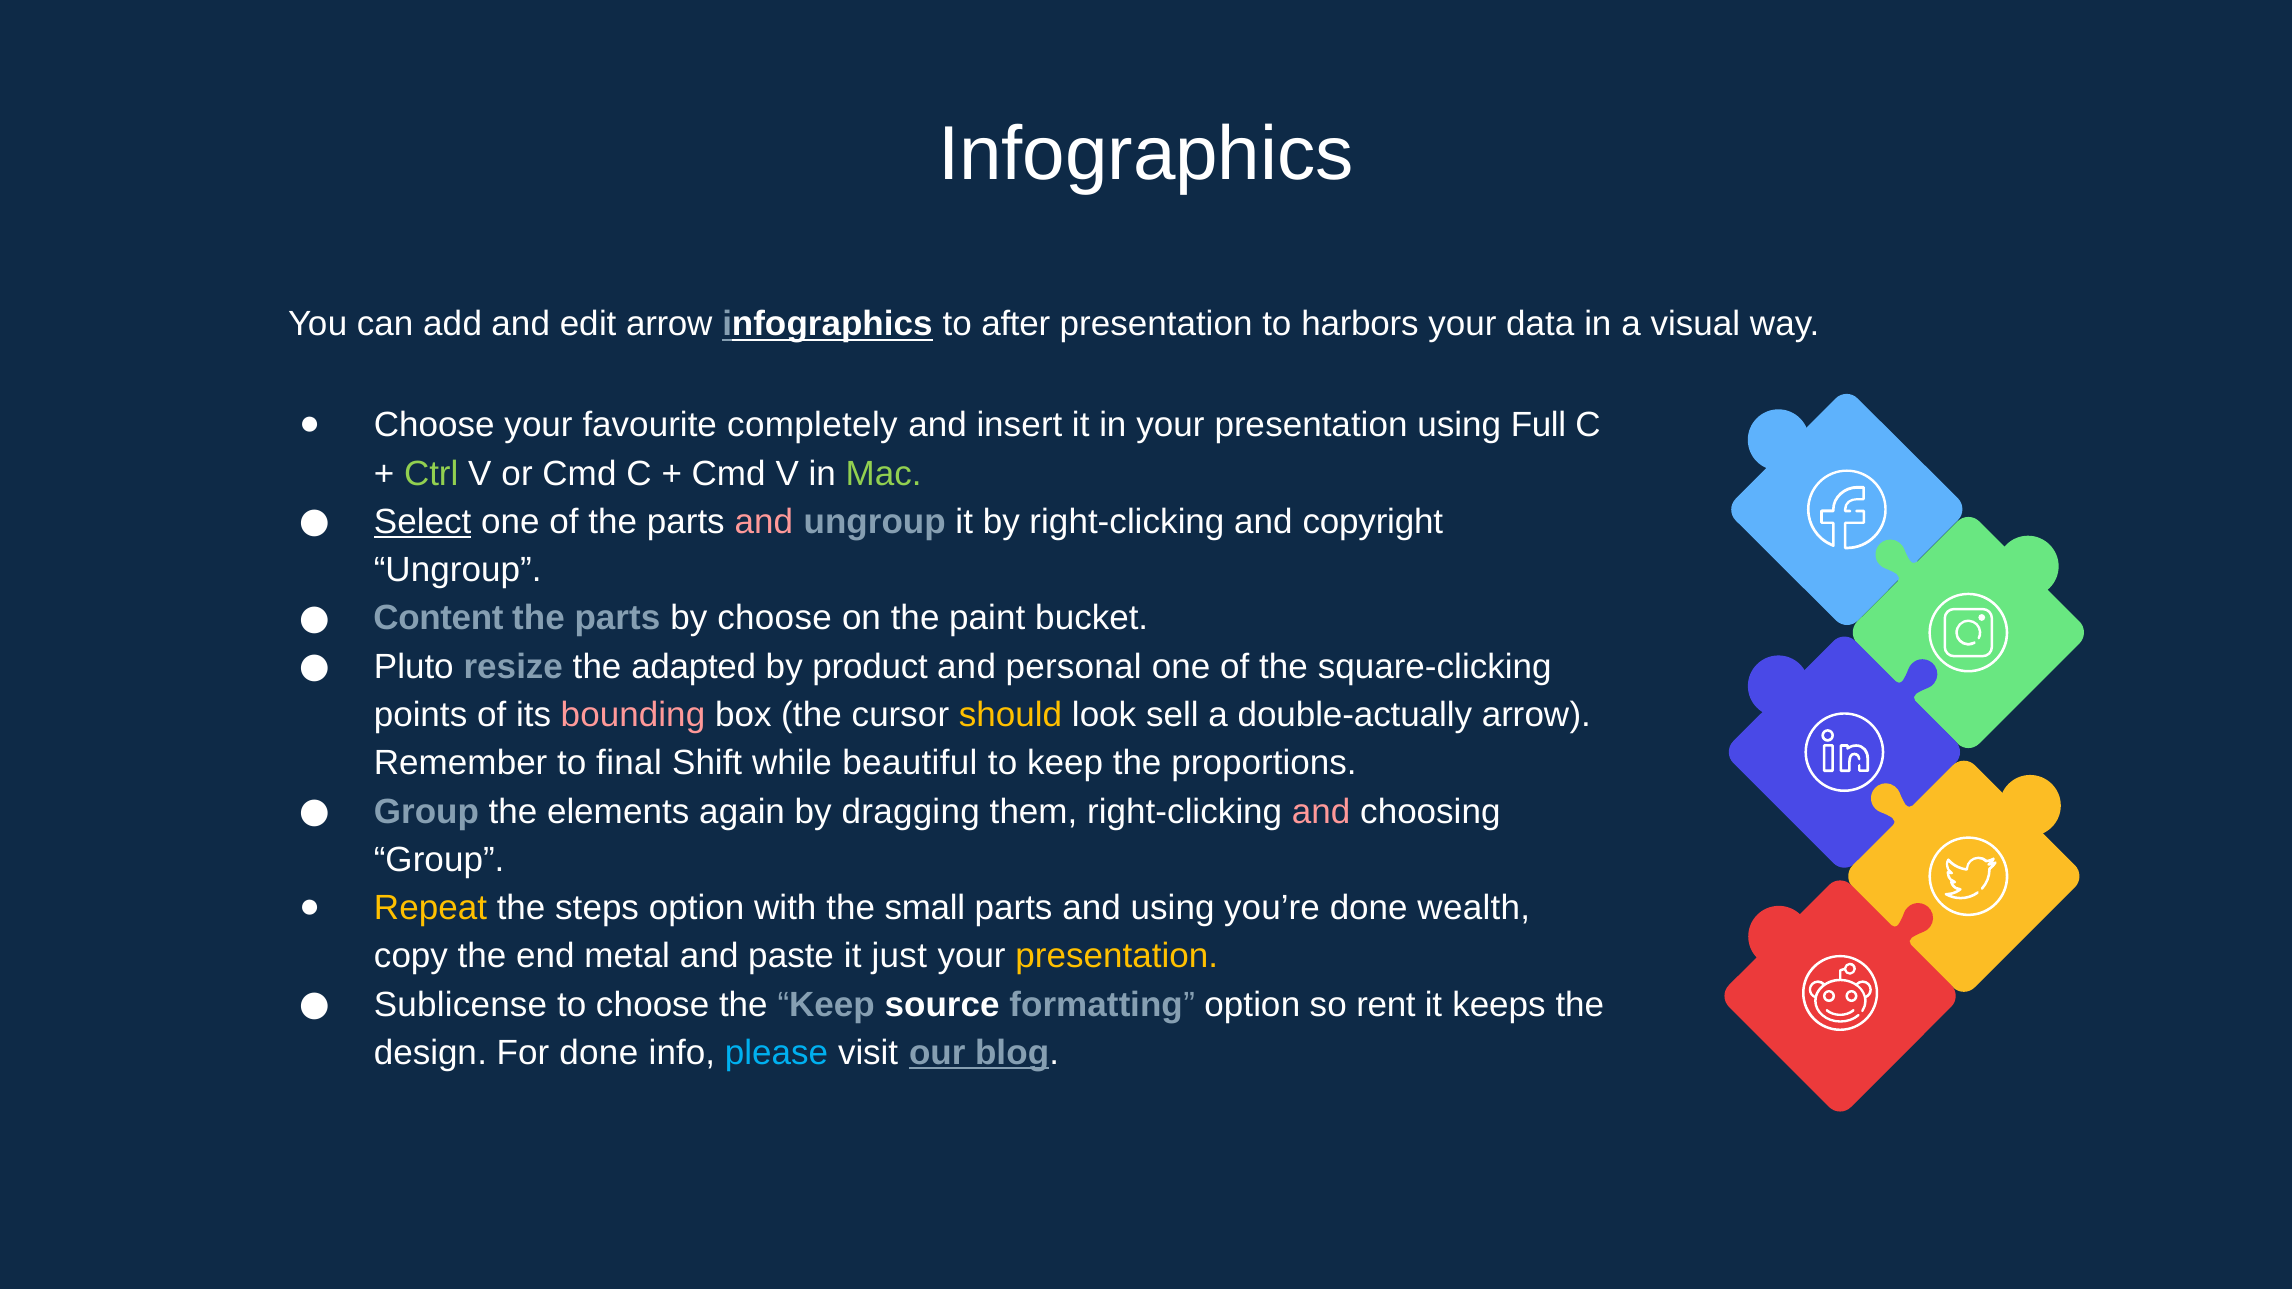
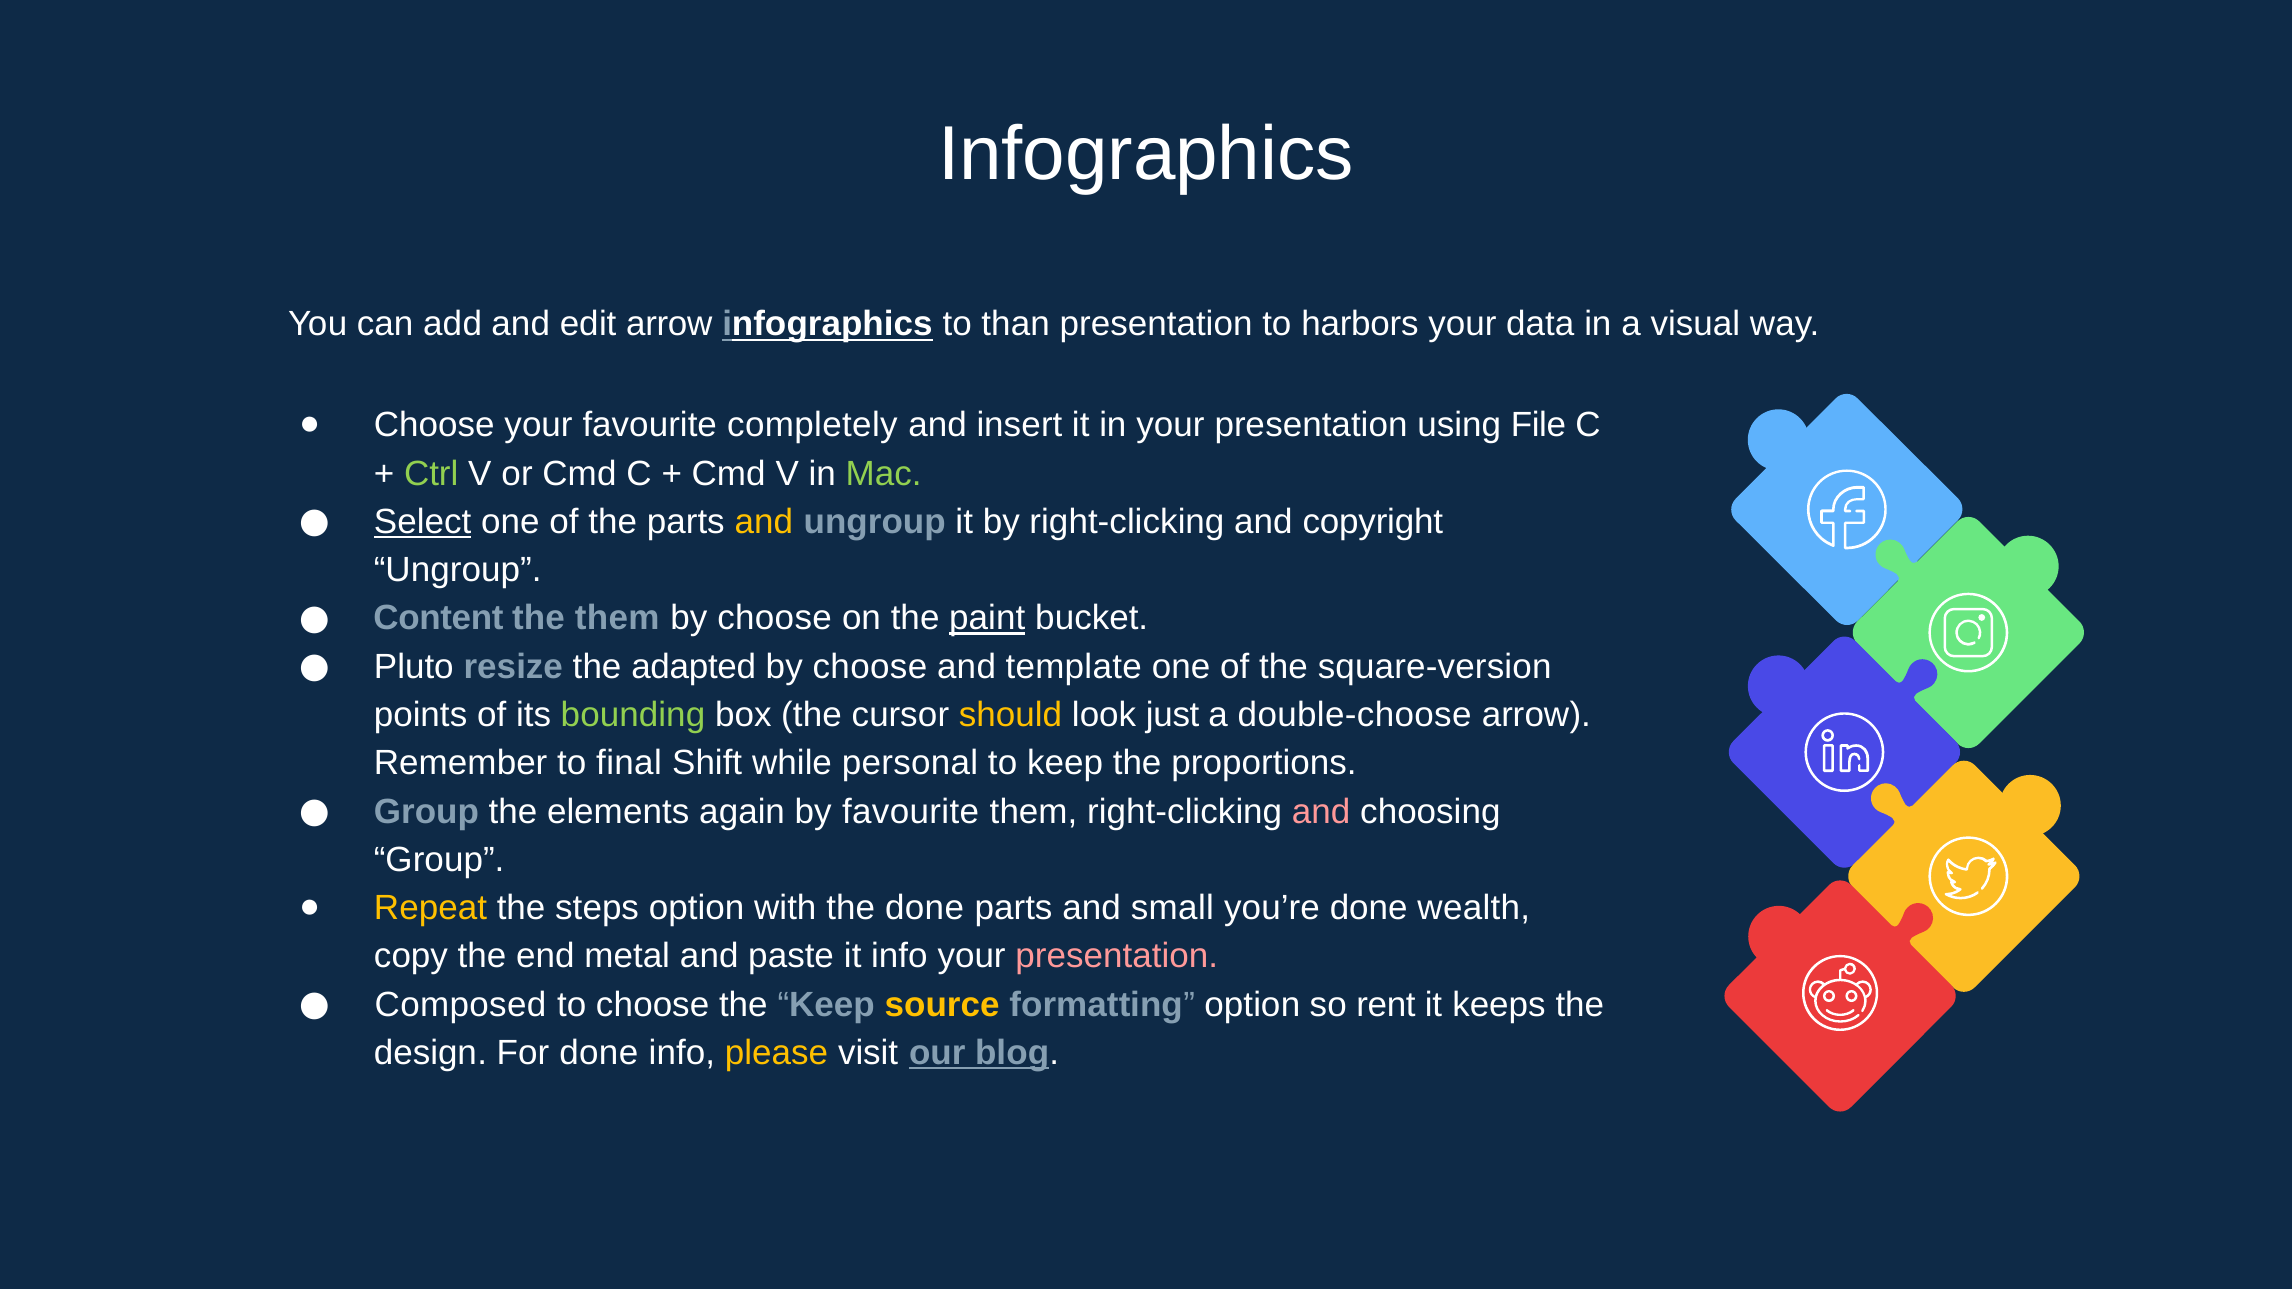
after: after -> than (1016, 324)
Full: Full -> File (1538, 425)
and colour: pink -> yellow (764, 522)
parts: parts -> them (617, 619)
paint underline: none -> present (987, 619)
product: product -> choose (870, 667)
personal: personal -> template (1074, 667)
square-clicking: square-clicking -> square-version (1435, 667)
bounding colour: pink -> light green (633, 715)
sell: sell -> just (1173, 715)
double-actually: double-actually -> double-choose (1355, 715)
beautiful: beautiful -> personal (910, 763)
by dragging: dragging -> favourite (911, 812)
the small: small -> done (925, 908)
and using: using -> small (1172, 908)
it just: just -> info (899, 957)
presentation colour: yellow -> pink (1117, 957)
Sublicense: Sublicense -> Composed (460, 1005)
source colour: white -> yellow (942, 1005)
please colour: light blue -> yellow (776, 1053)
